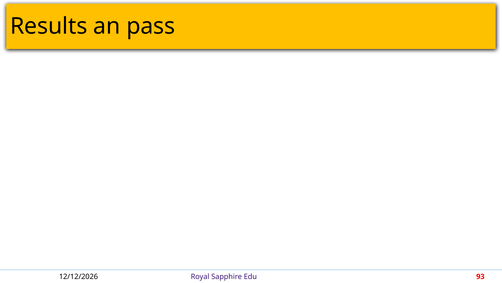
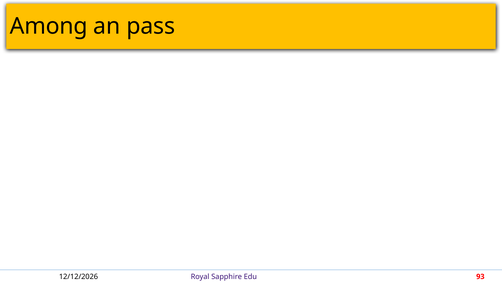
Results: Results -> Among (49, 26)
